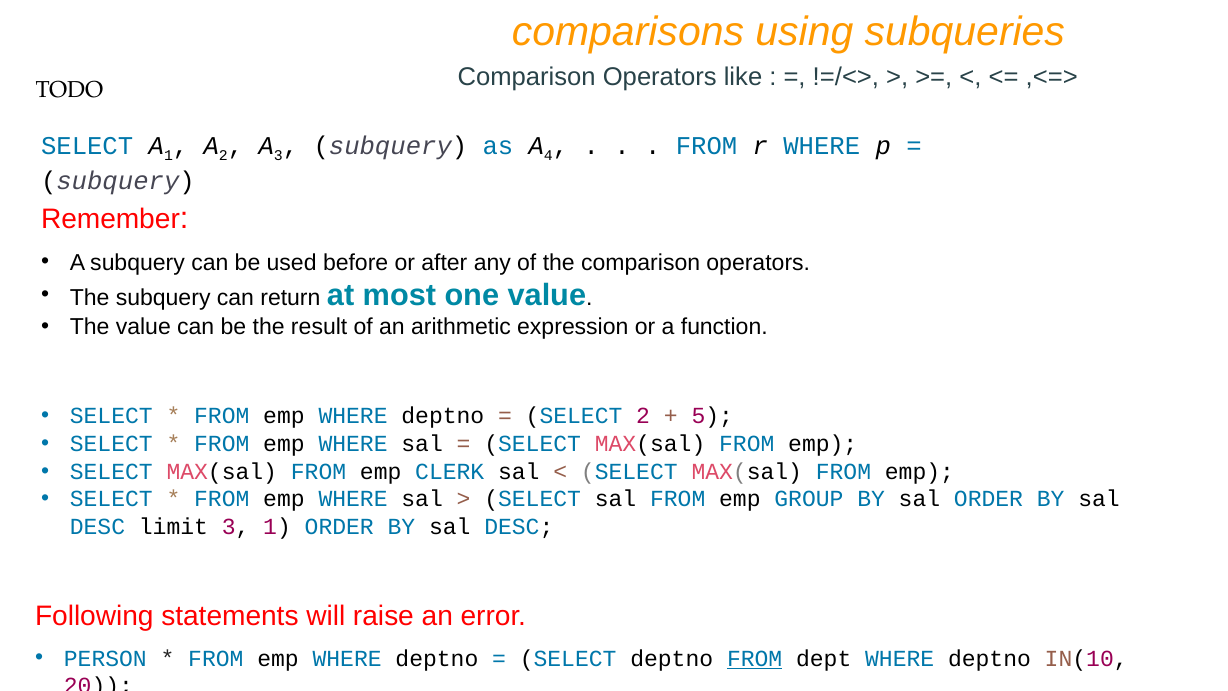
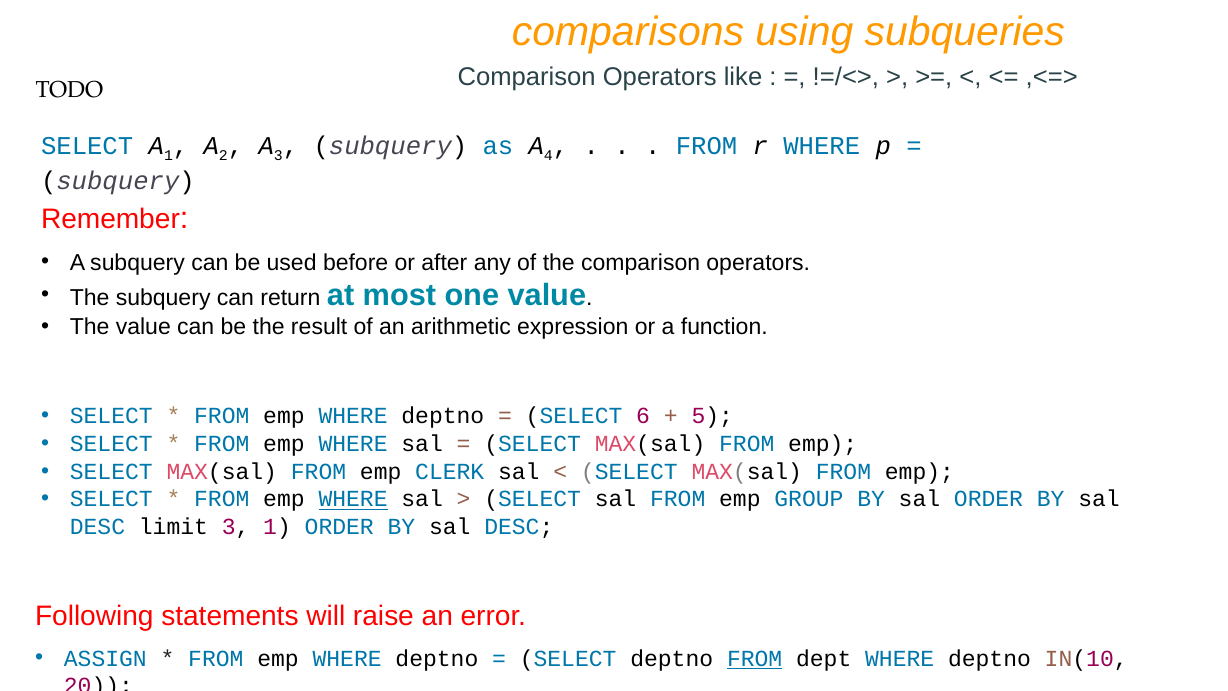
SELECT 2: 2 -> 6 (643, 416)
WHERE underline: none -> present (353, 499)
PERSON: PERSON -> ASSIGN (105, 658)
